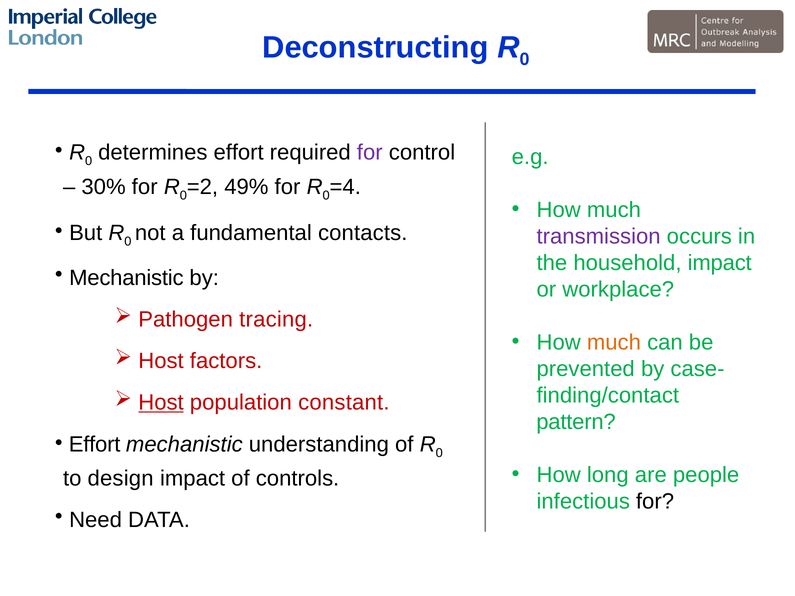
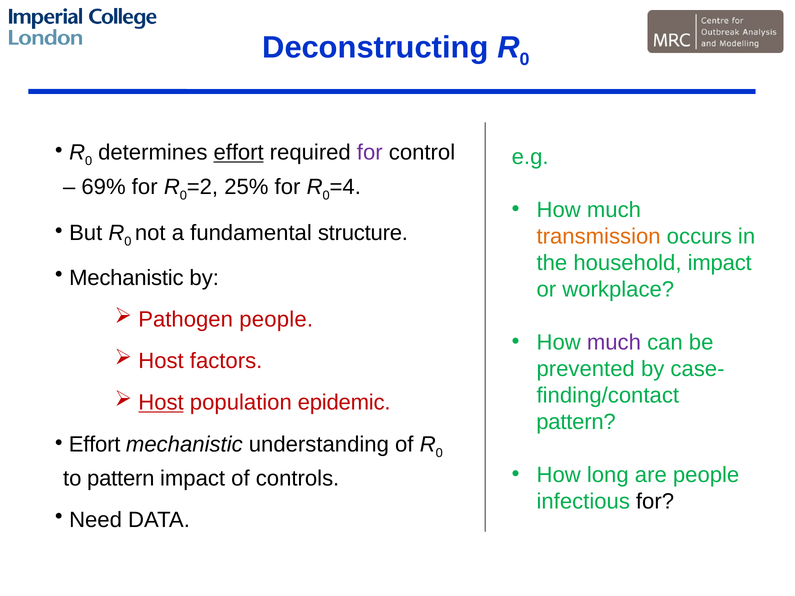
effort underline: none -> present (239, 153)
30%: 30% -> 69% (104, 187)
49%: 49% -> 25% (246, 187)
contacts: contacts -> structure (363, 233)
transmission colour: purple -> orange (599, 236)
Pathogen tracing: tracing -> people (276, 320)
much colour: orange -> purple (614, 342)
constant: constant -> epidemic (344, 403)
to design: design -> pattern (121, 479)
